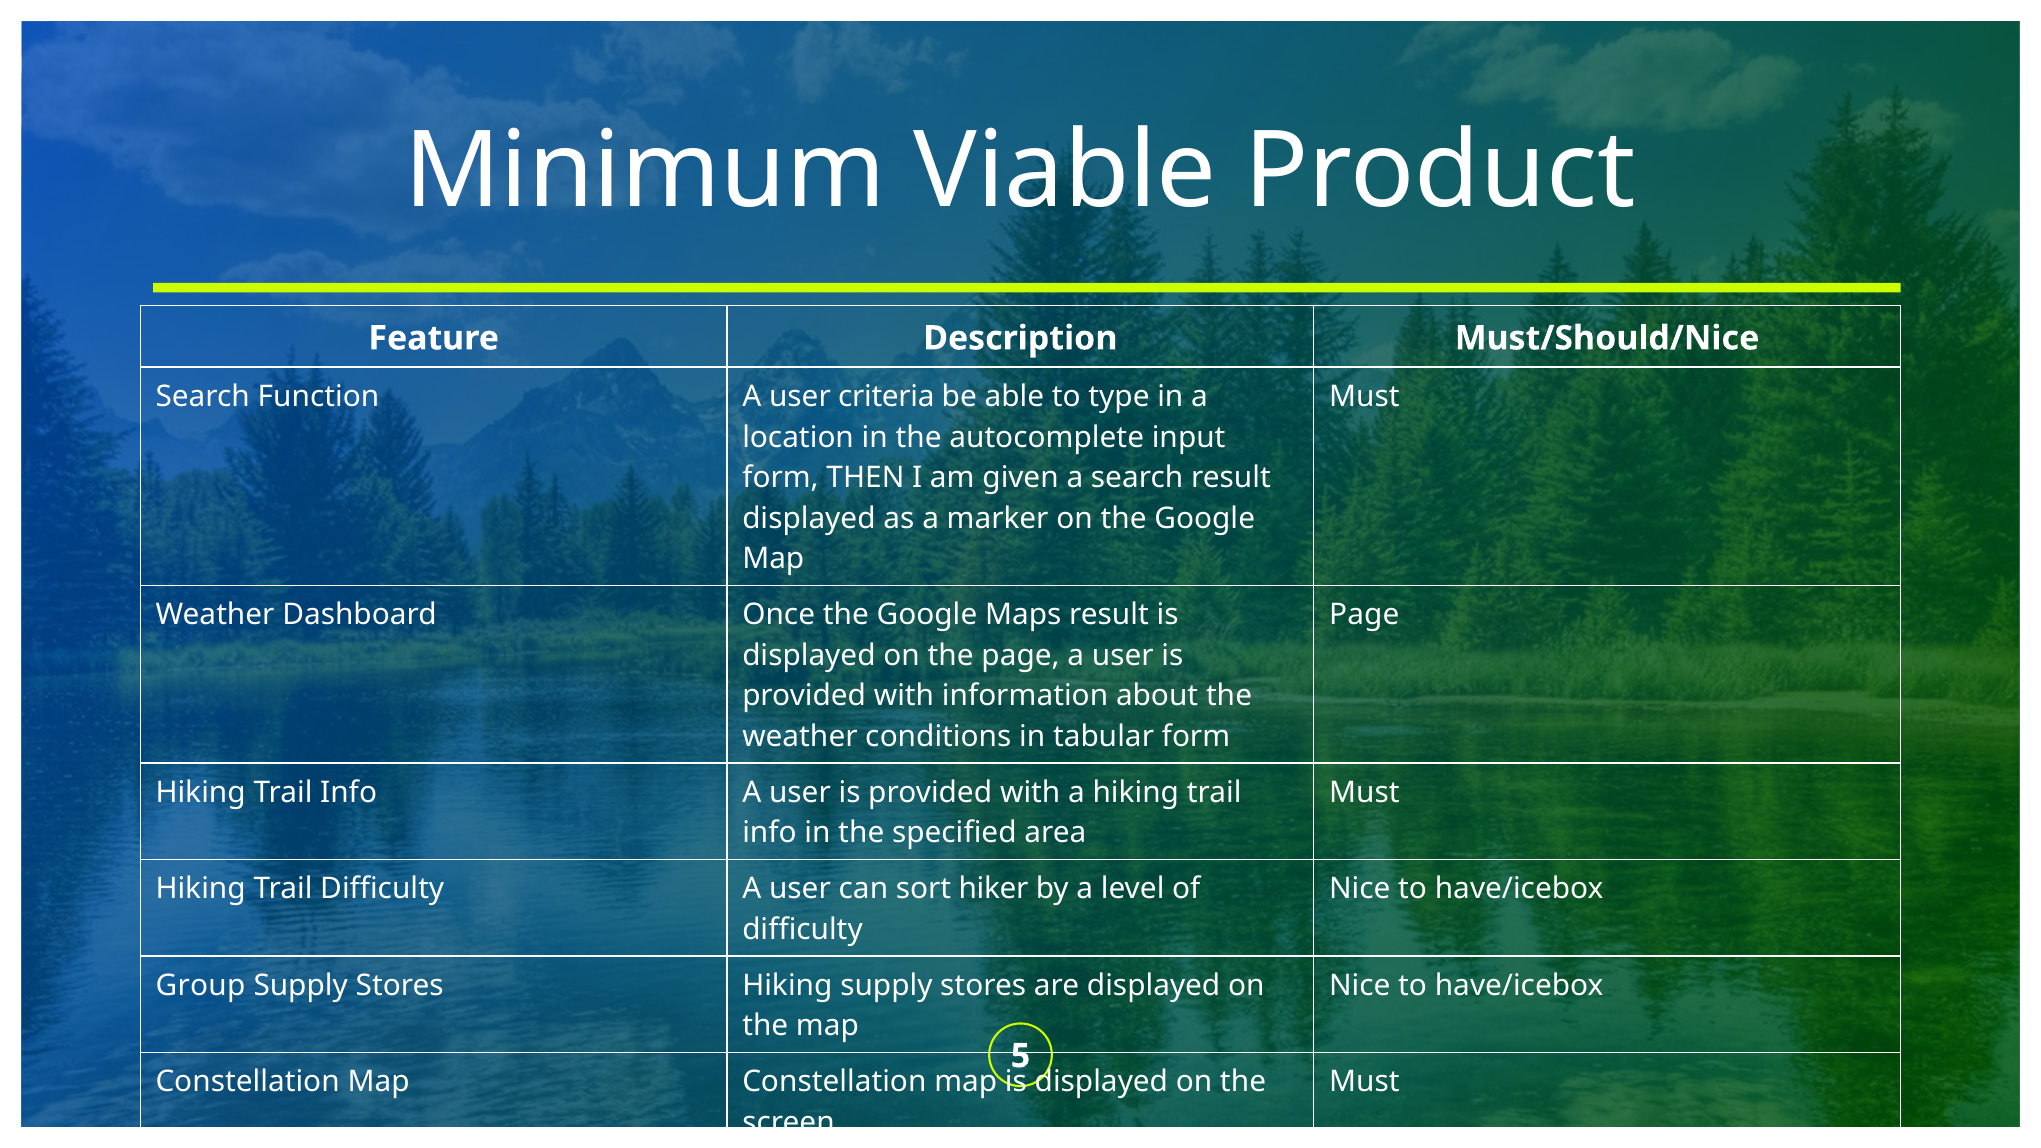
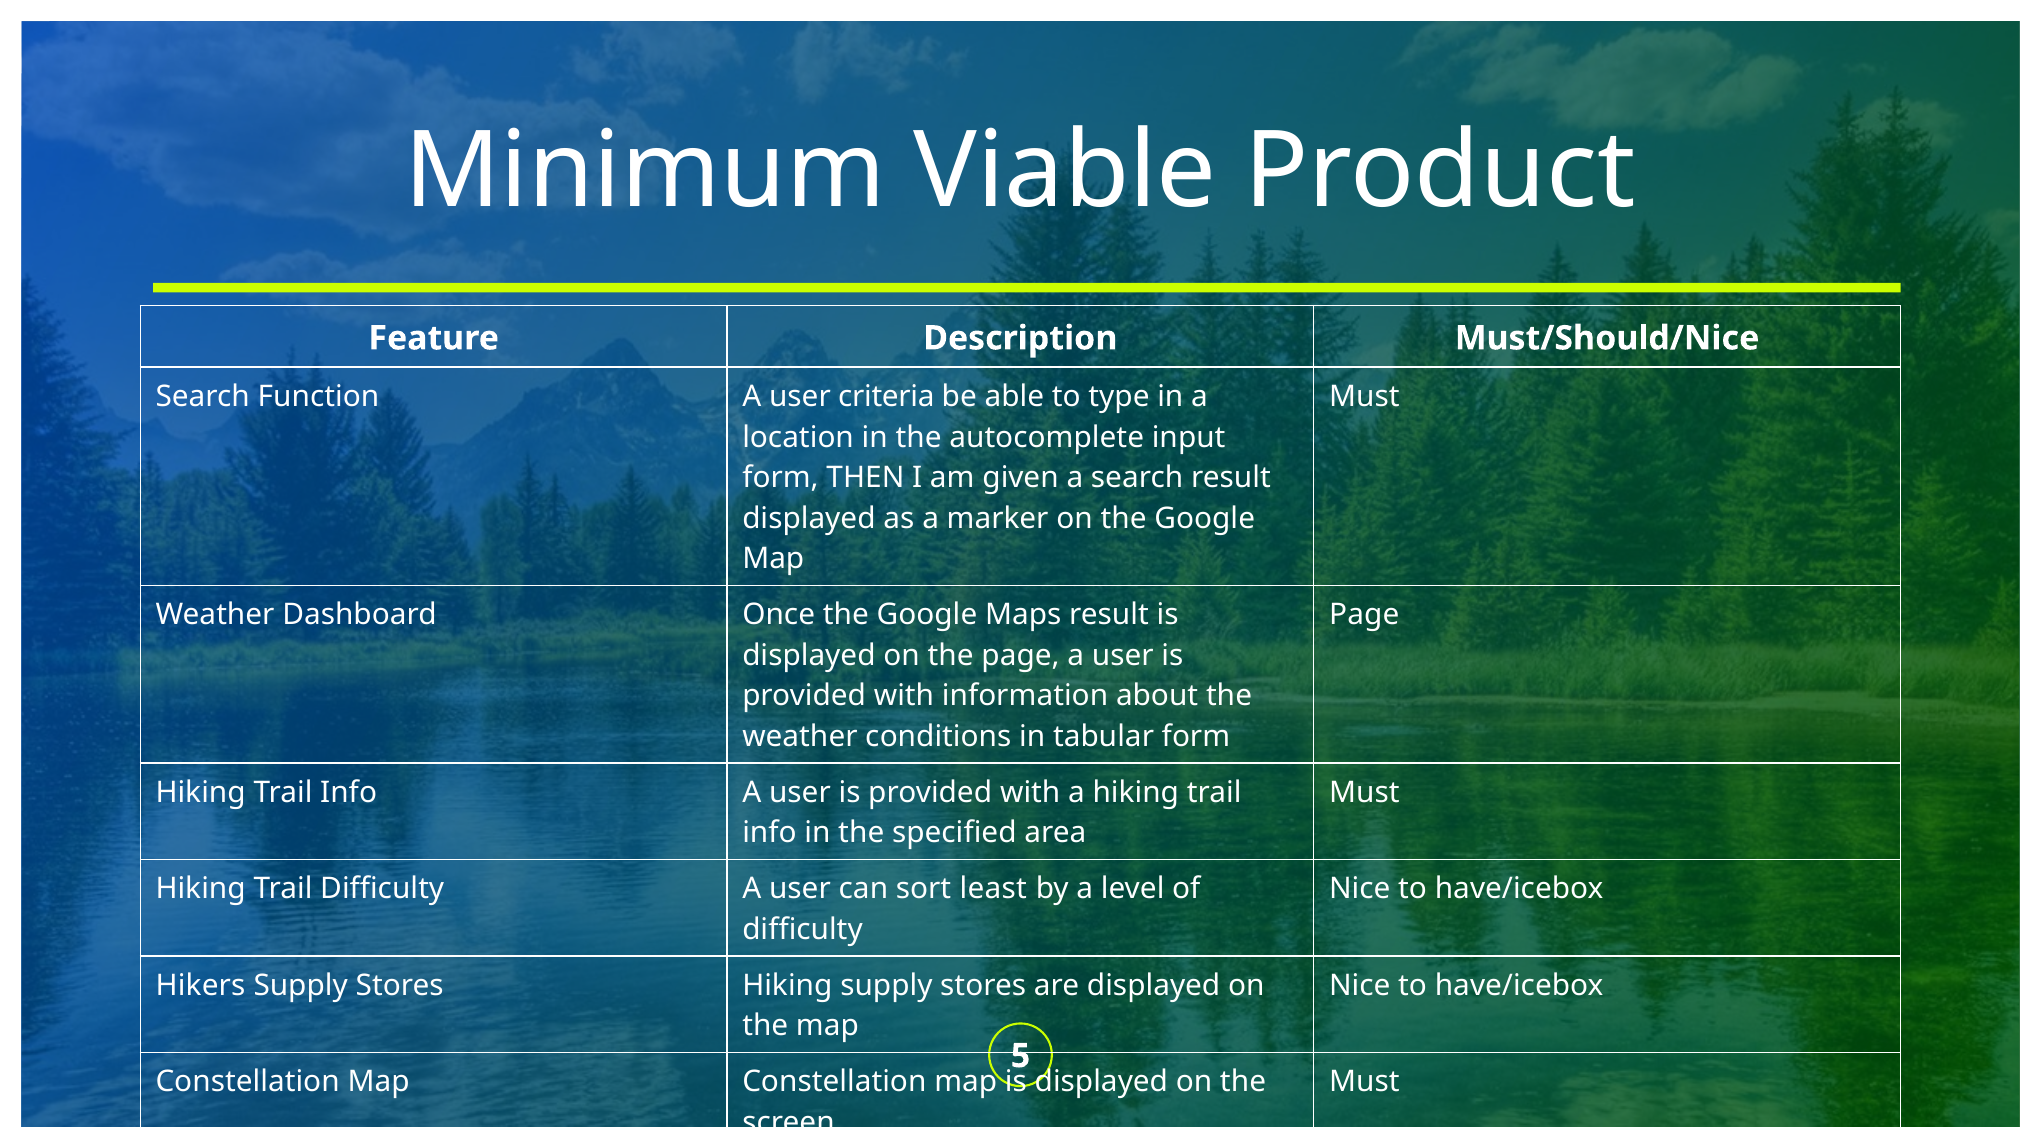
hiker: hiker -> least (993, 889)
Group: Group -> Hikers (201, 986)
